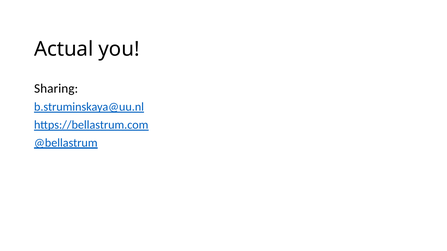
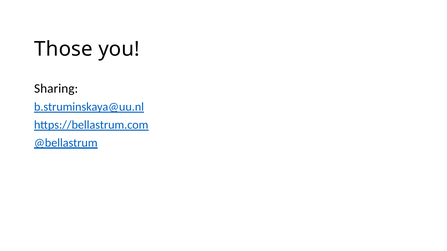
Actual: Actual -> Those (64, 49)
